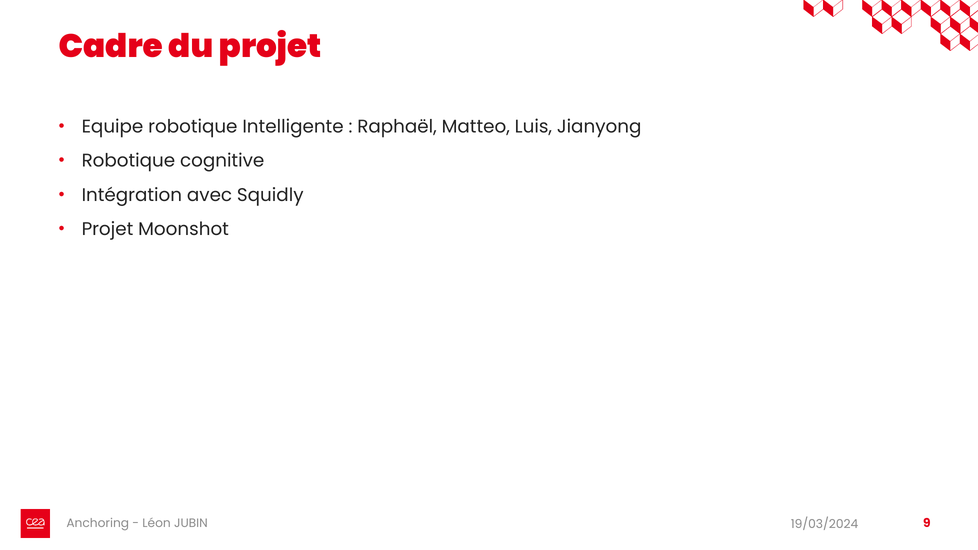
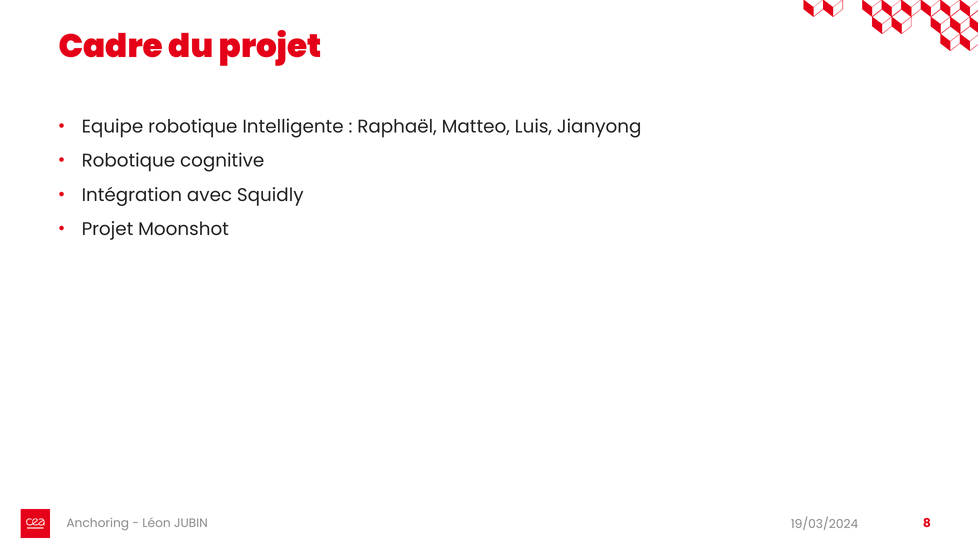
9: 9 -> 8 (927, 523)
